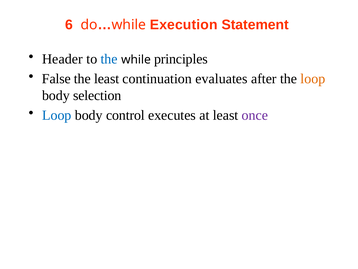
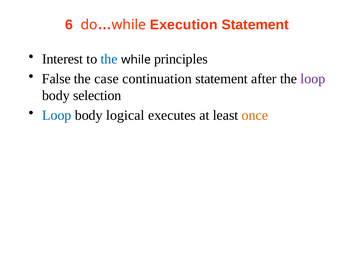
Header: Header -> Interest (63, 59)
the least: least -> case (107, 79)
continuation evaluates: evaluates -> statement (222, 79)
loop colour: orange -> purple (313, 79)
control: control -> logical (125, 115)
once colour: purple -> orange (255, 115)
